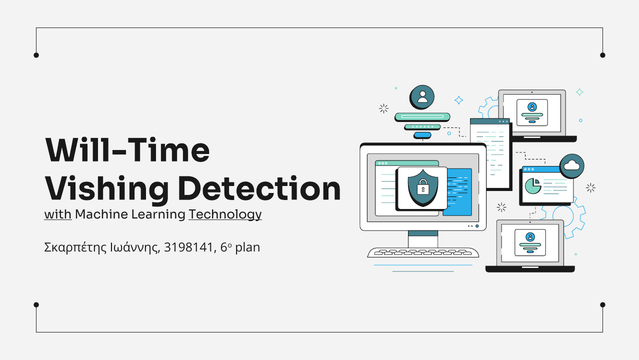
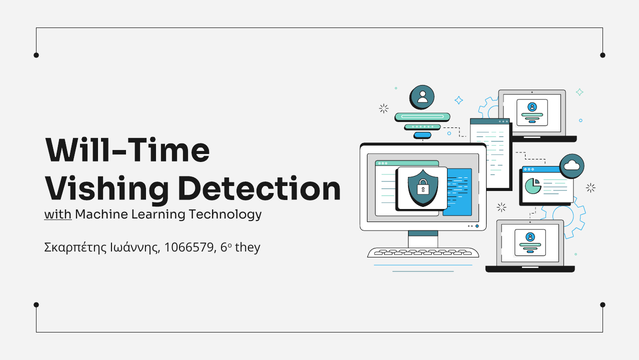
Technology underline: present -> none (225, 214)
3198141: 3198141 -> 1066579 (191, 247)
plan: plan -> they (248, 247)
